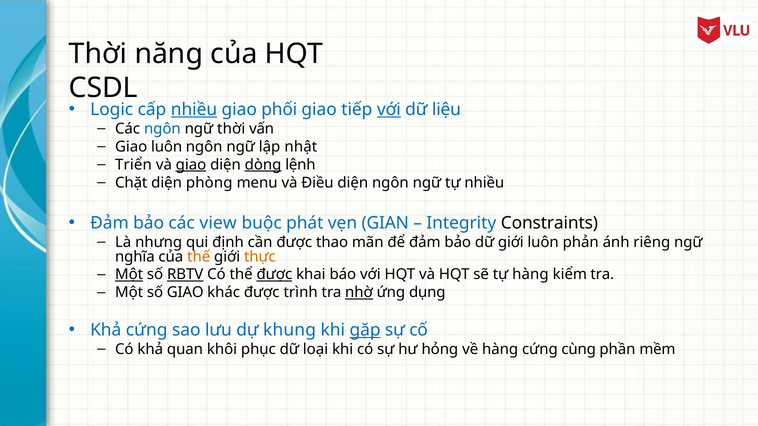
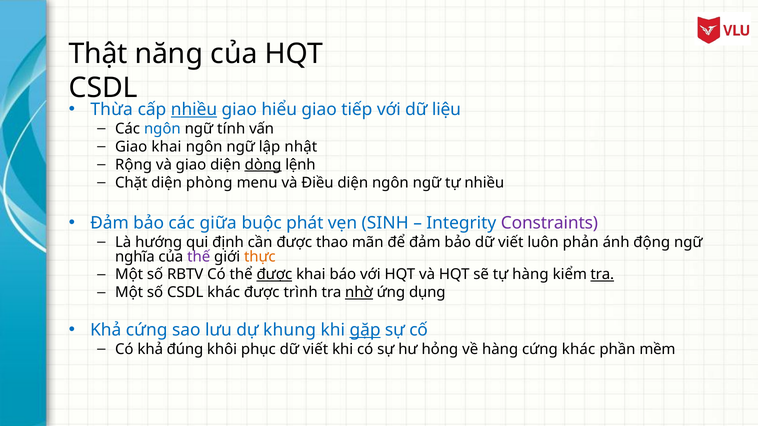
Thời: Thời -> Thật (98, 54)
Logic: Logic -> Thừa (112, 109)
phối: phối -> hiểu (279, 109)
với underline: present -> none (389, 109)
ngữ thời: thời -> tính (231, 129)
Giao luôn: luôn -> khai (166, 147)
Triển: Triển -> Rộng (134, 165)
giao underline: present -> none (191, 165)
view: view -> giữa (218, 223)
GIAN: GIAN -> SINH (385, 223)
Constraints colour: black -> purple (549, 223)
nhưng: nhưng -> hướng (159, 243)
bảo dữ giới: giới -> viết (511, 243)
riêng: riêng -> động (652, 243)
thế colour: orange -> purple (199, 257)
Một underline: present -> none (129, 275)
RBTV underline: present -> none (185, 275)
tra underline: none -> present (602, 275)
số GIAO: GIAO -> CSDL (185, 293)
quan: quan -> đúng (185, 350)
loại: loại -> viết (316, 350)
cứng cùng: cùng -> khác (579, 350)
